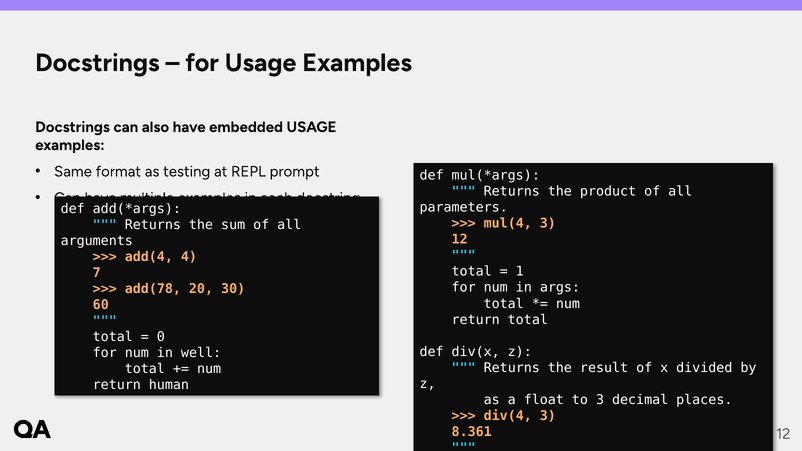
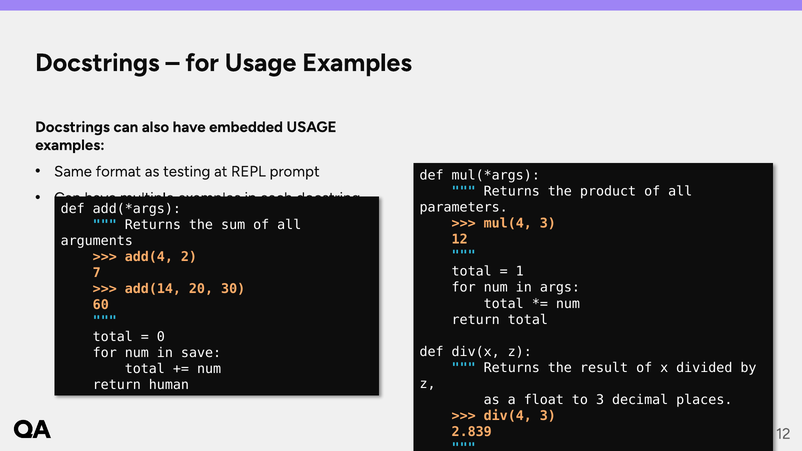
4: 4 -> 2 (189, 257)
add(78: add(78 -> add(14 (153, 289)
well: well -> save (201, 353)
8.361: 8.361 -> 2.839 (472, 432)
